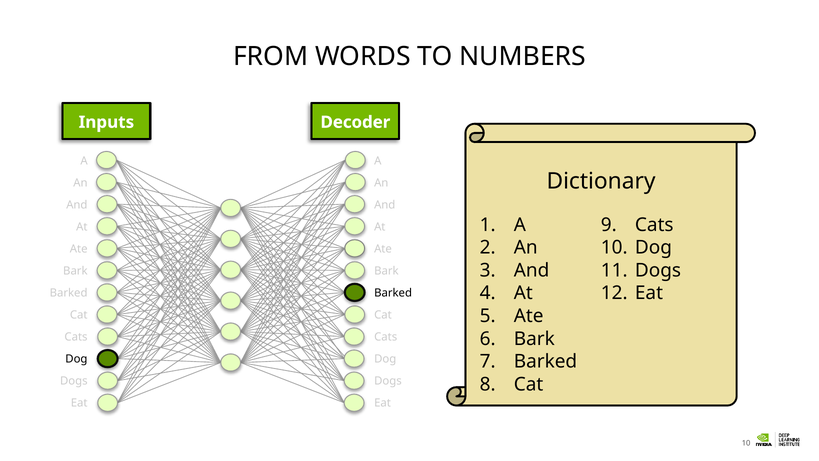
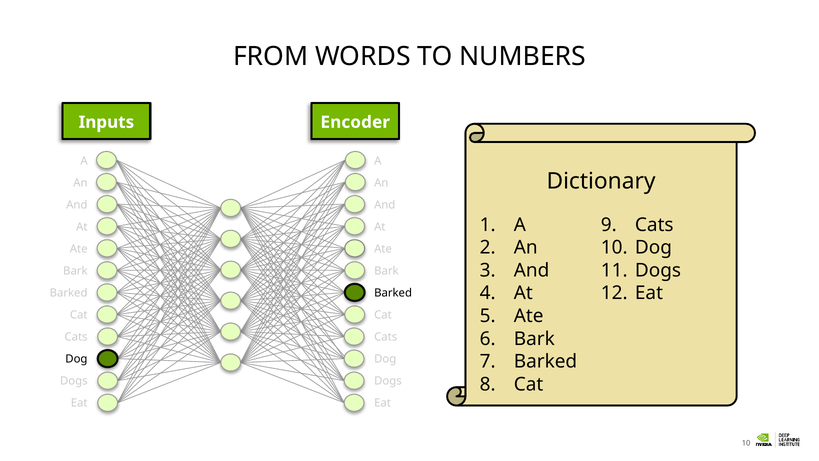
Decoder: Decoder -> Encoder (355, 122)
